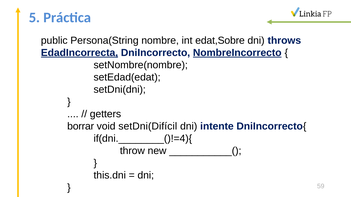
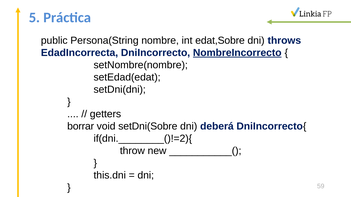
EdadIncorrecta underline: present -> none (80, 53)
setDni(Difícil: setDni(Difícil -> setDni(Sobre (148, 127)
intente: intente -> deberá (217, 127)
if(dni.________()!=4){: if(dni.________()!=4){ -> if(dni.________()!=2){ (143, 139)
